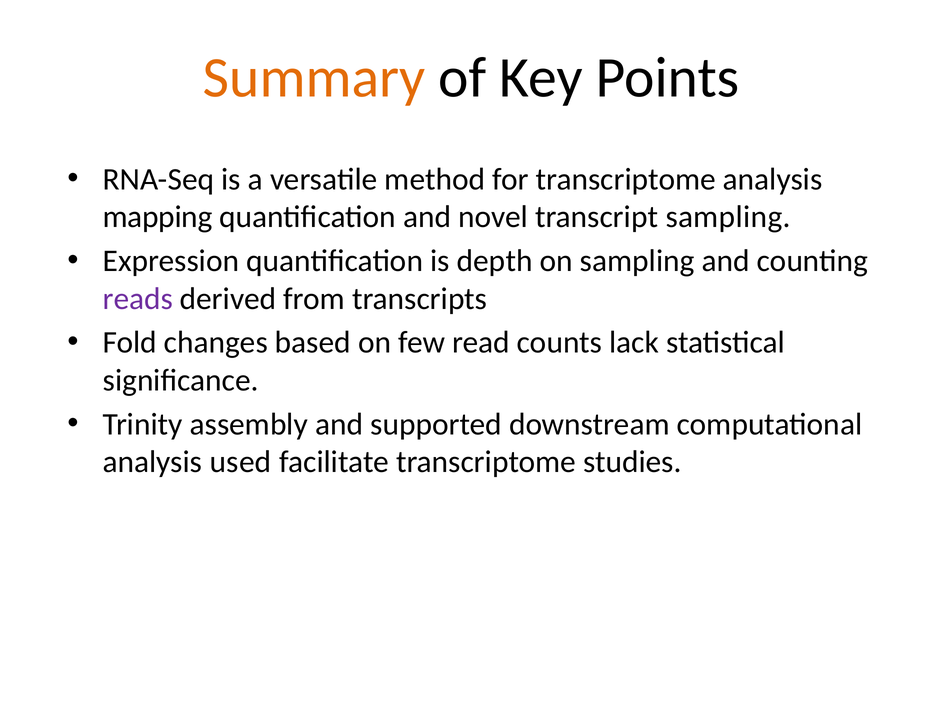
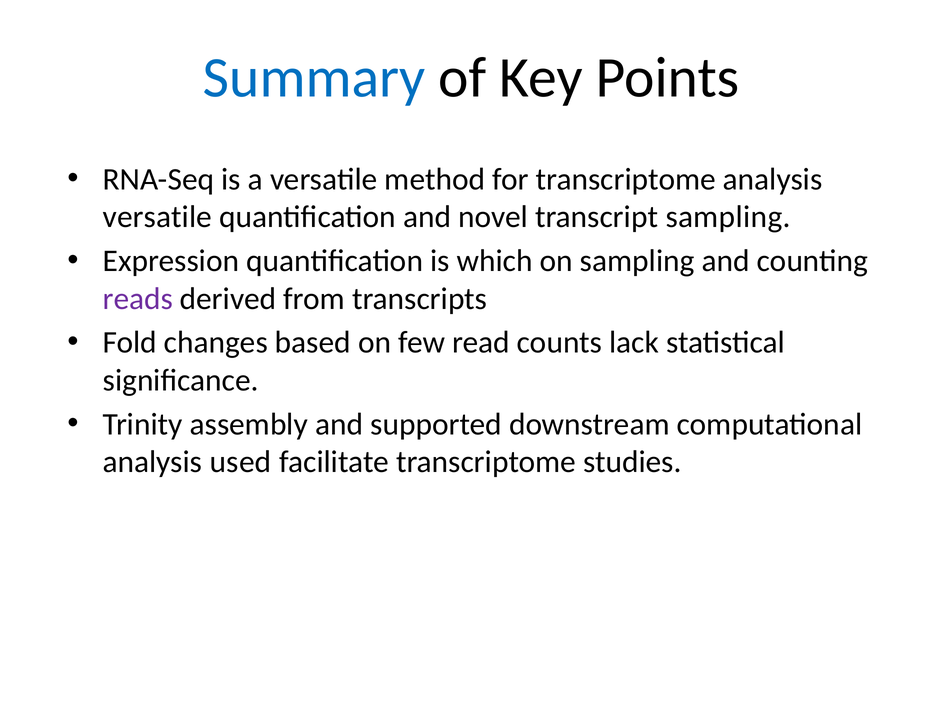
Summary colour: orange -> blue (314, 78)
mapping: mapping -> versatile (157, 217)
depth: depth -> which (495, 261)
